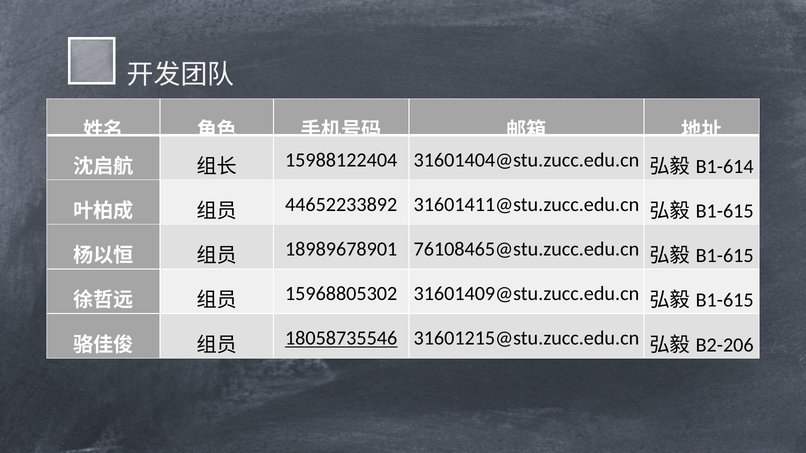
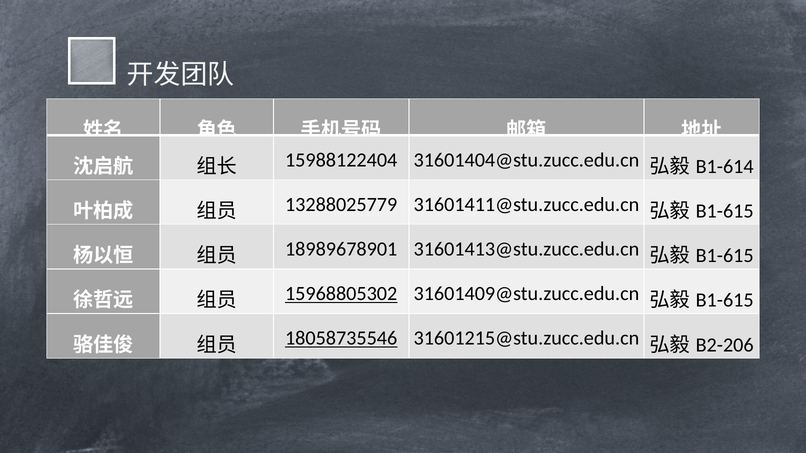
44652233892: 44652233892 -> 13288025779 (341, 205)
76108465@stu.zucc.edu.cn: 76108465@stu.zucc.edu.cn -> 31601413@stu.zucc.edu.cn (526, 249)
15968805302 underline: none -> present (341, 294)
